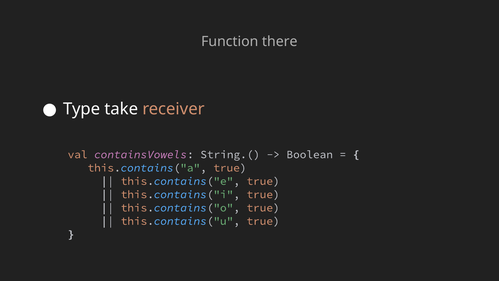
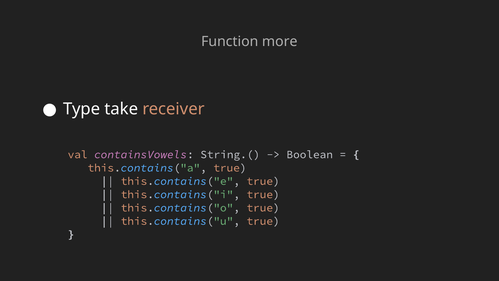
there: there -> more (280, 42)
